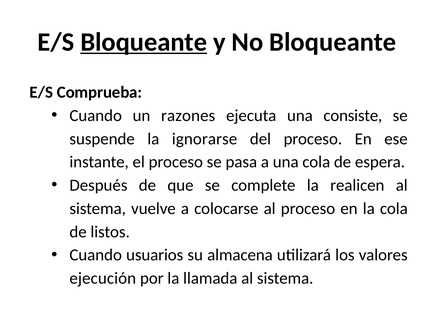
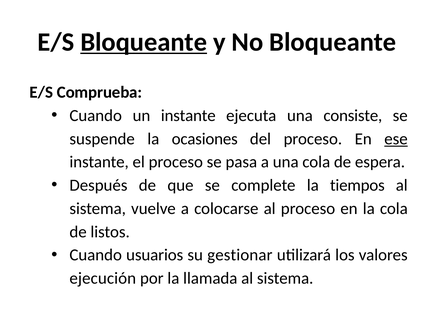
un razones: razones -> instante (188, 116)
ignorarse: ignorarse -> ocasiones (205, 139)
ese underline: none -> present (396, 139)
realicen: realicen -> tiempos (357, 186)
almacena: almacena -> gestionar (240, 255)
